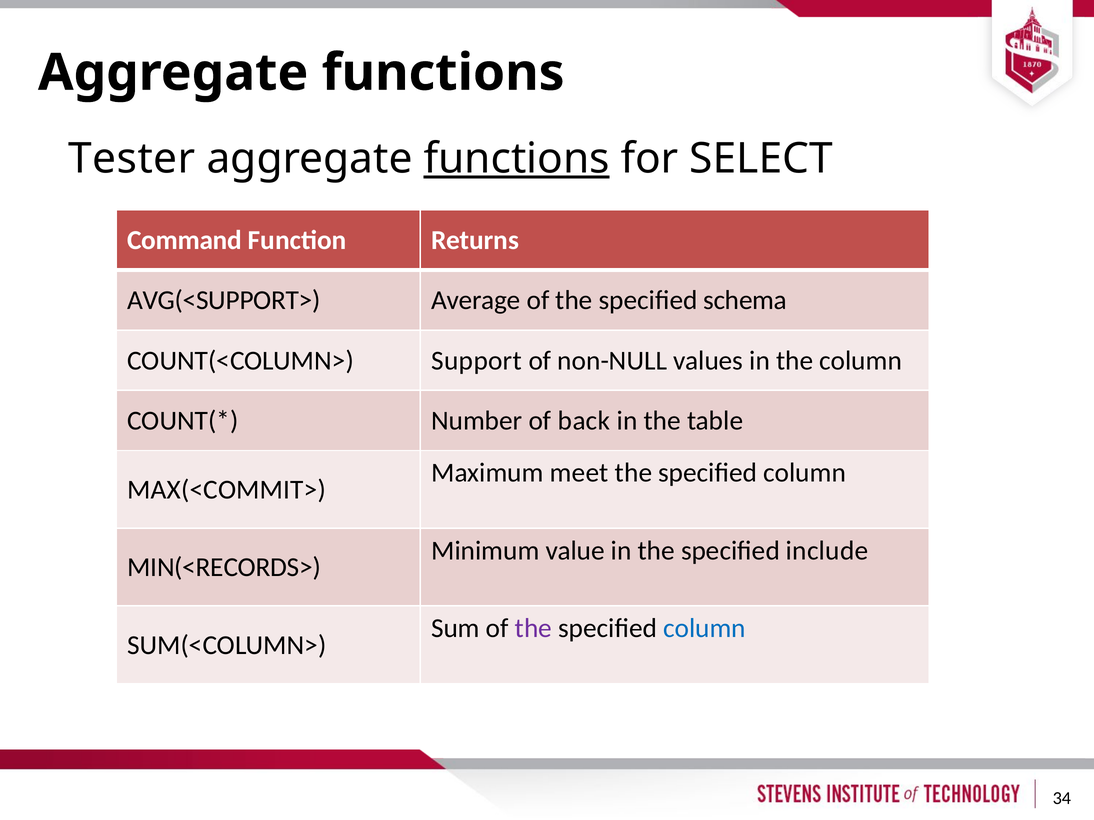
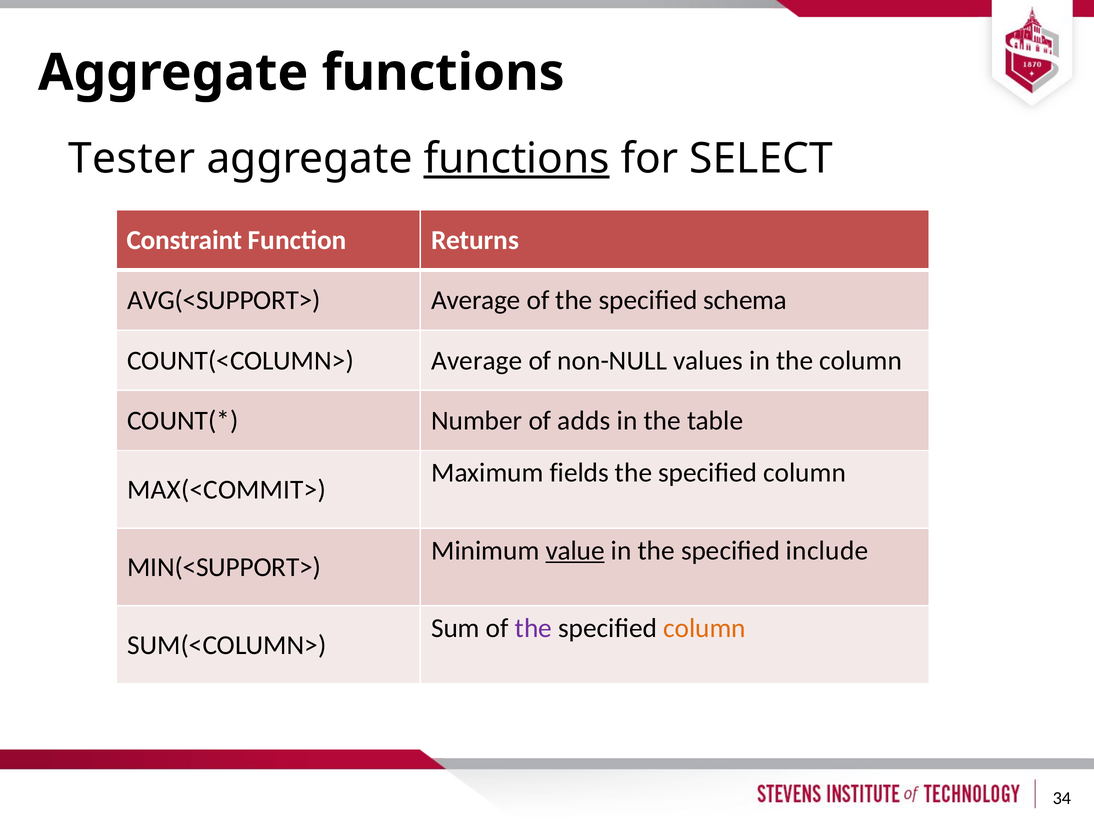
Command: Command -> Constraint (185, 240)
COUNT(<COLUMN> Support: Support -> Average (477, 361)
back: back -> adds (584, 421)
meet: meet -> fields (579, 473)
value underline: none -> present (575, 551)
MIN(<RECORDS>: MIN(<RECORDS> -> MIN(<SUPPORT> (224, 568)
column colour: blue -> orange (704, 629)
